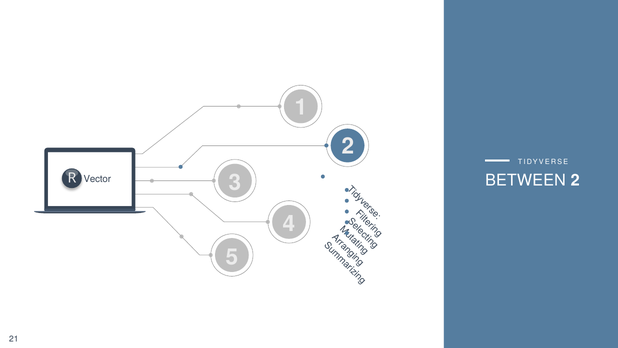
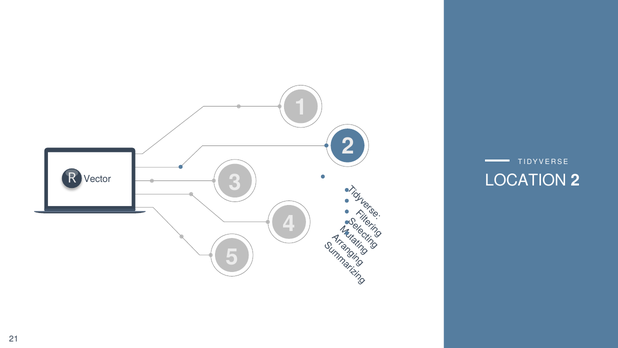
BETWEEN: BETWEEN -> LOCATION (526, 180)
